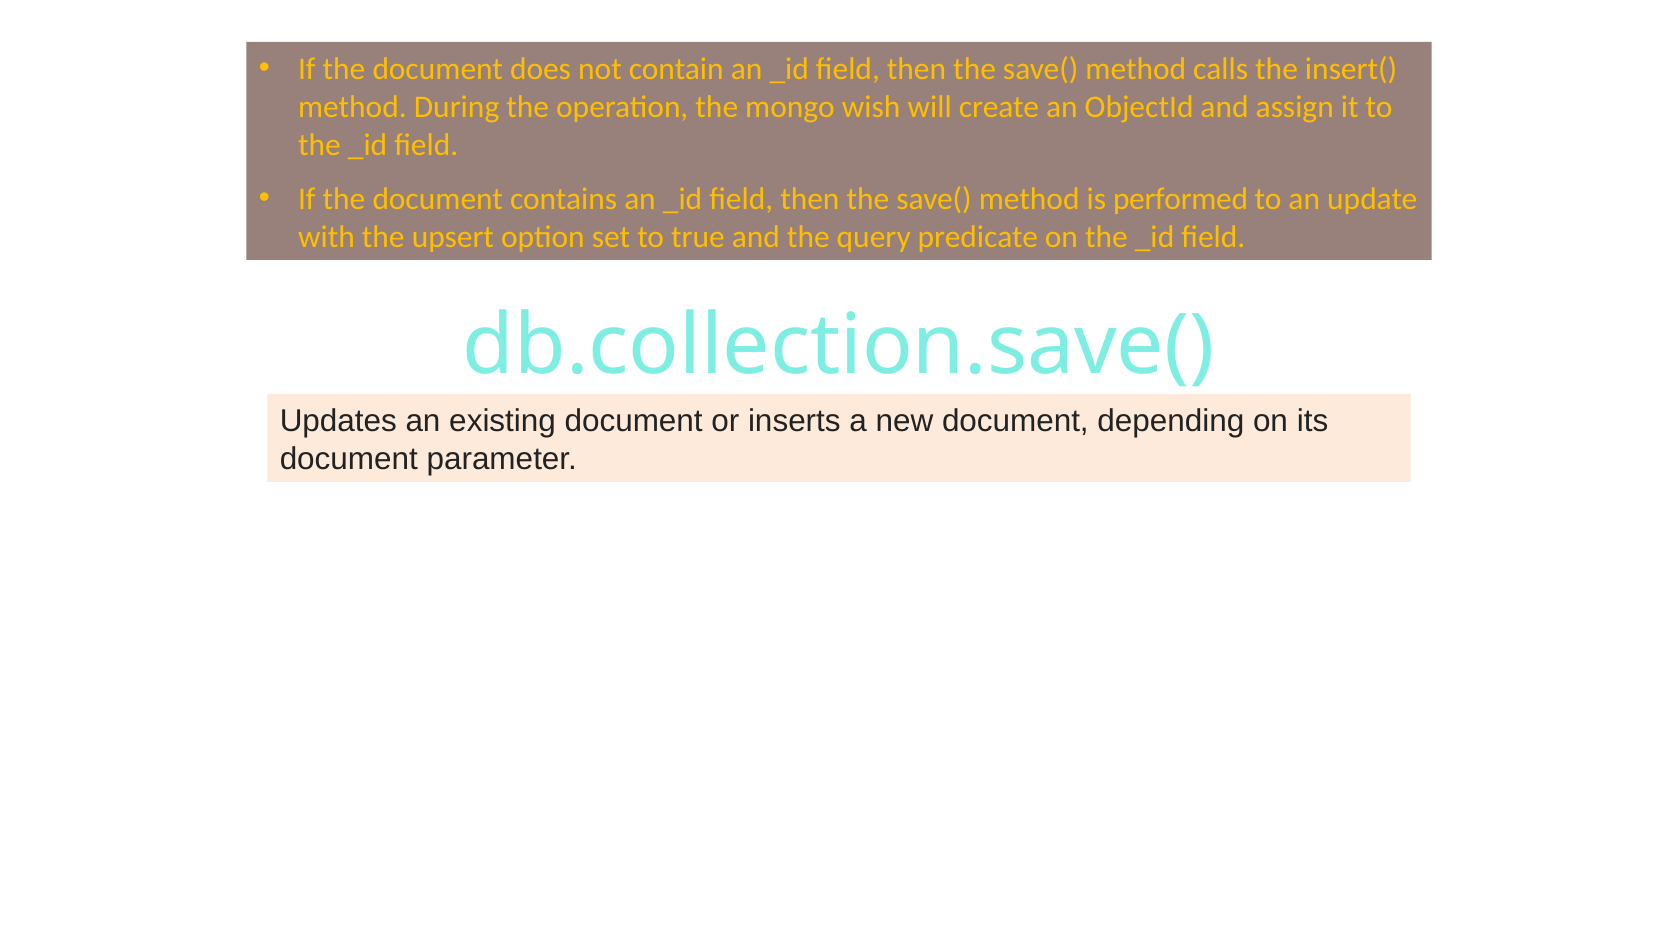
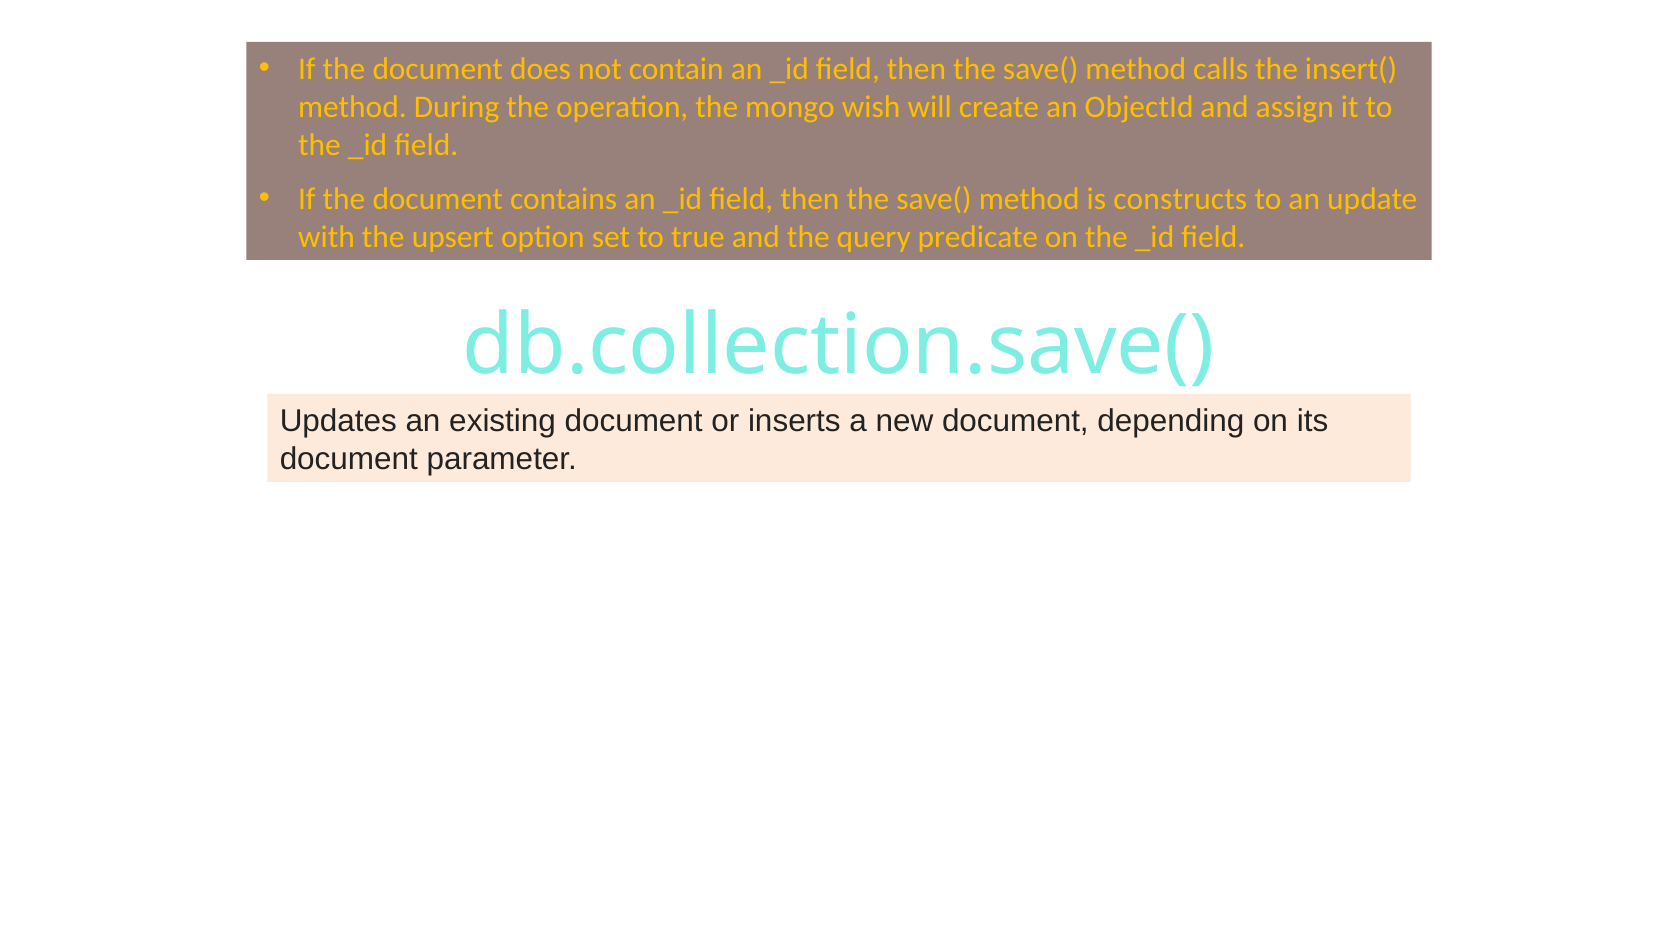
performed: performed -> constructs (1180, 199)
